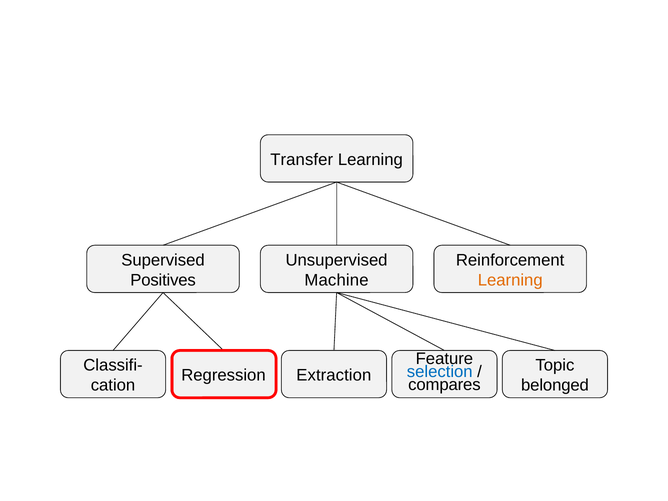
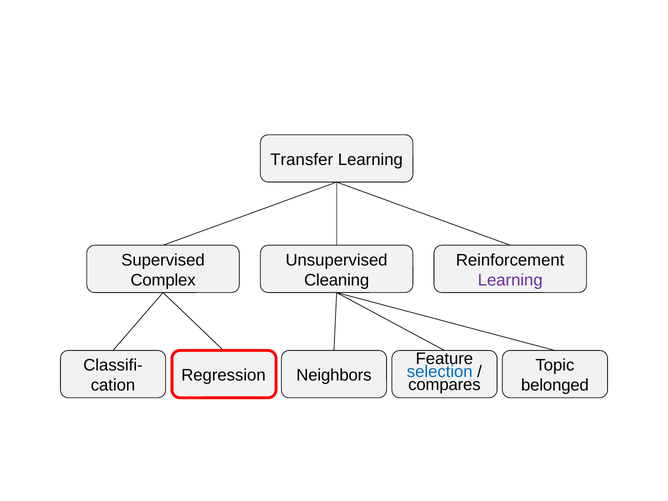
Positives: Positives -> Complex (163, 280)
Machine: Machine -> Cleaning (337, 280)
Learning colour: orange -> purple (510, 280)
Extraction: Extraction -> Neighbors (334, 375)
